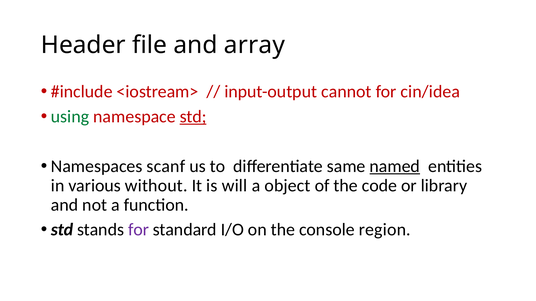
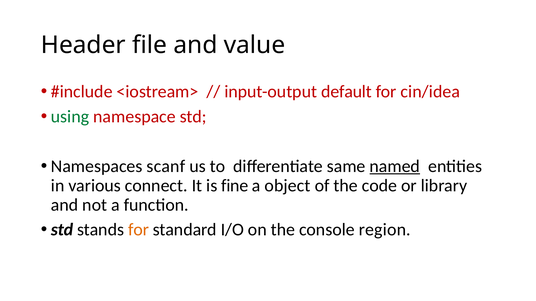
array: array -> value (255, 45)
cannot: cannot -> default (346, 92)
std underline: present -> none (193, 117)
without: without -> connect (156, 186)
will: will -> fine (235, 186)
for colour: purple -> orange (139, 230)
